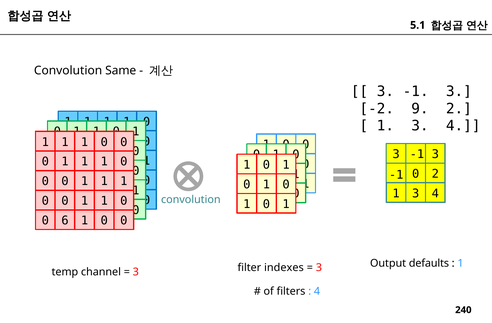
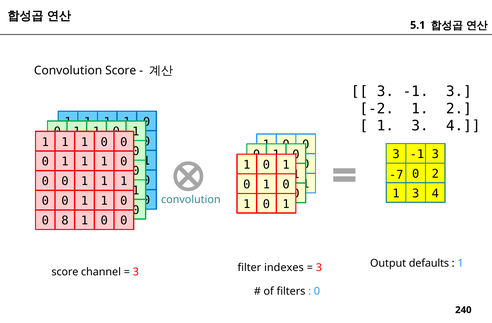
Convolution Same: Same -> Score (121, 71)
-2 9: 9 -> 1 (420, 109)
-1: -1 -> -7 (396, 175)
6: 6 -> 8 (65, 221)
temp: temp -> score (65, 272)
4: 4 -> 0 (317, 292)
